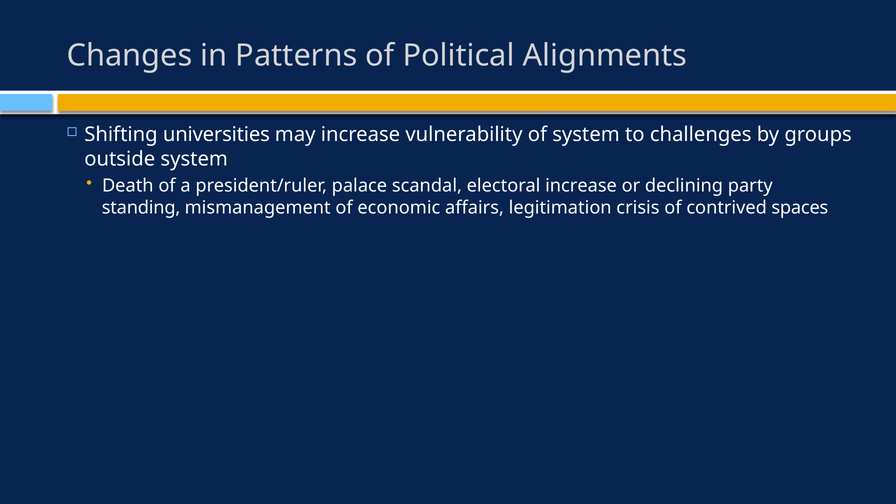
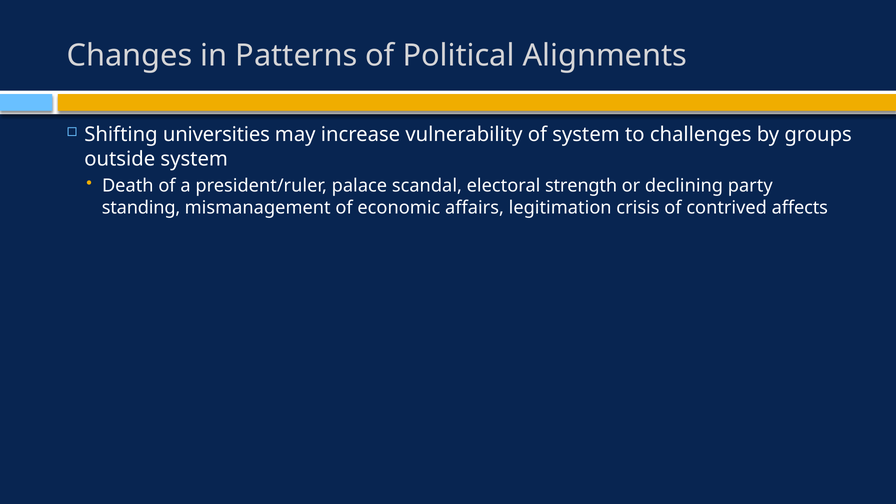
electoral increase: increase -> strength (581, 186)
spaces: spaces -> affects (800, 208)
